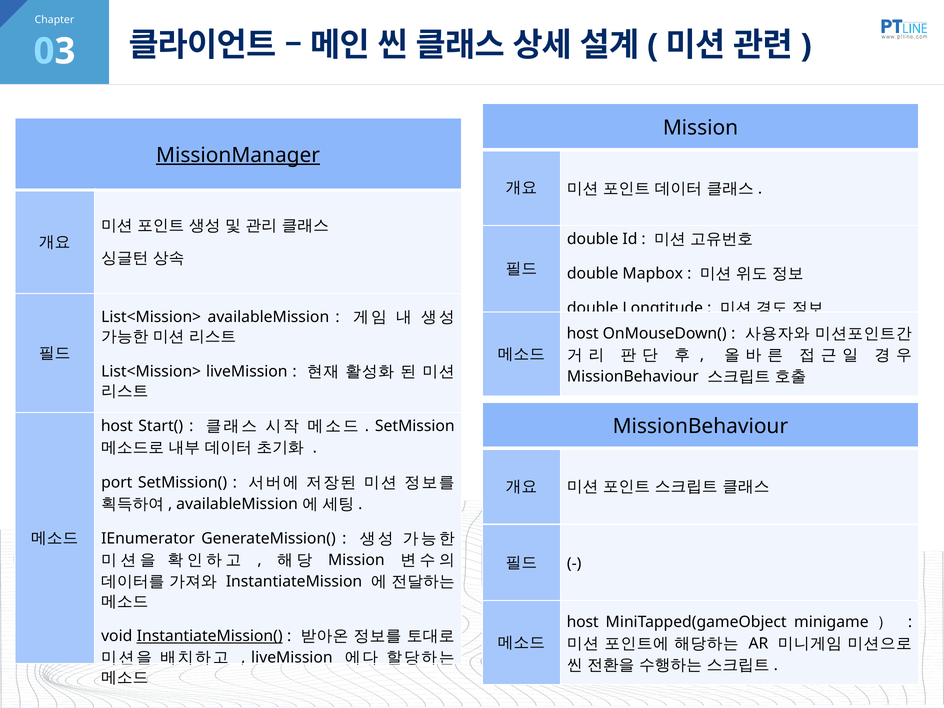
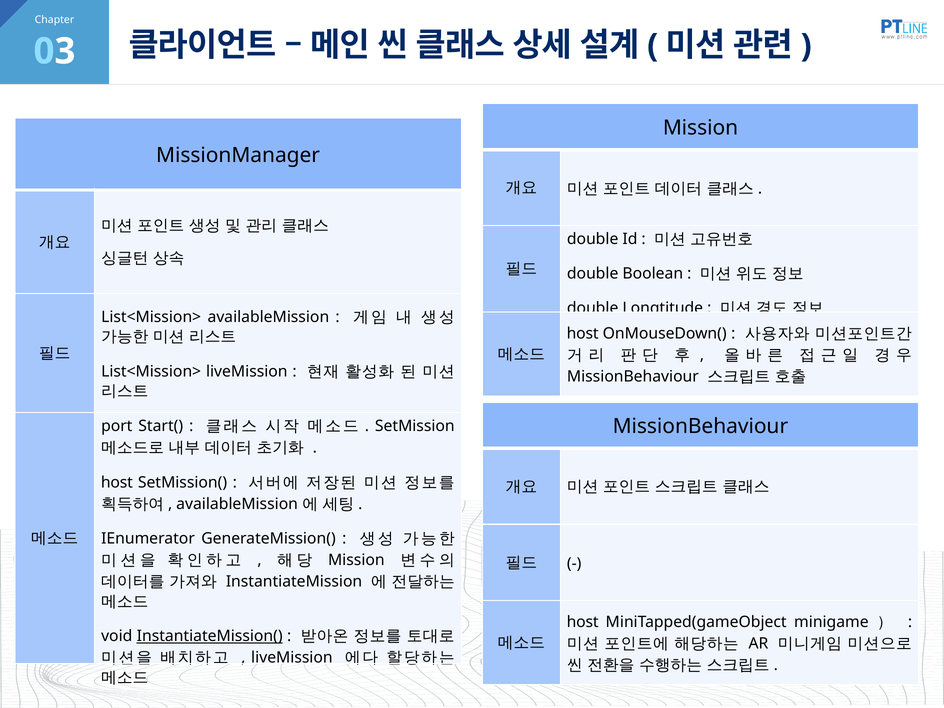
MissionManager underline: present -> none (238, 155)
Mapbox: Mapbox -> Boolean (653, 274)
host: host -> port (117, 426)
port: port -> host (117, 482)
